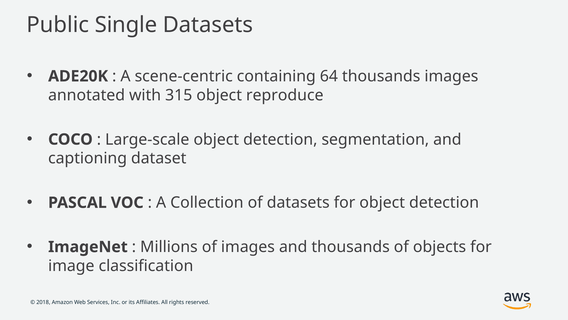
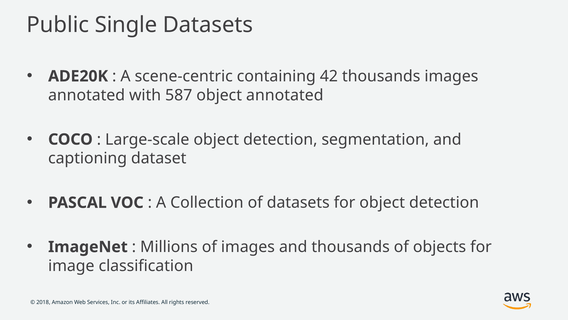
64: 64 -> 42 (329, 76)
315: 315 -> 587 (179, 95)
object reproduce: reproduce -> annotated (285, 95)
